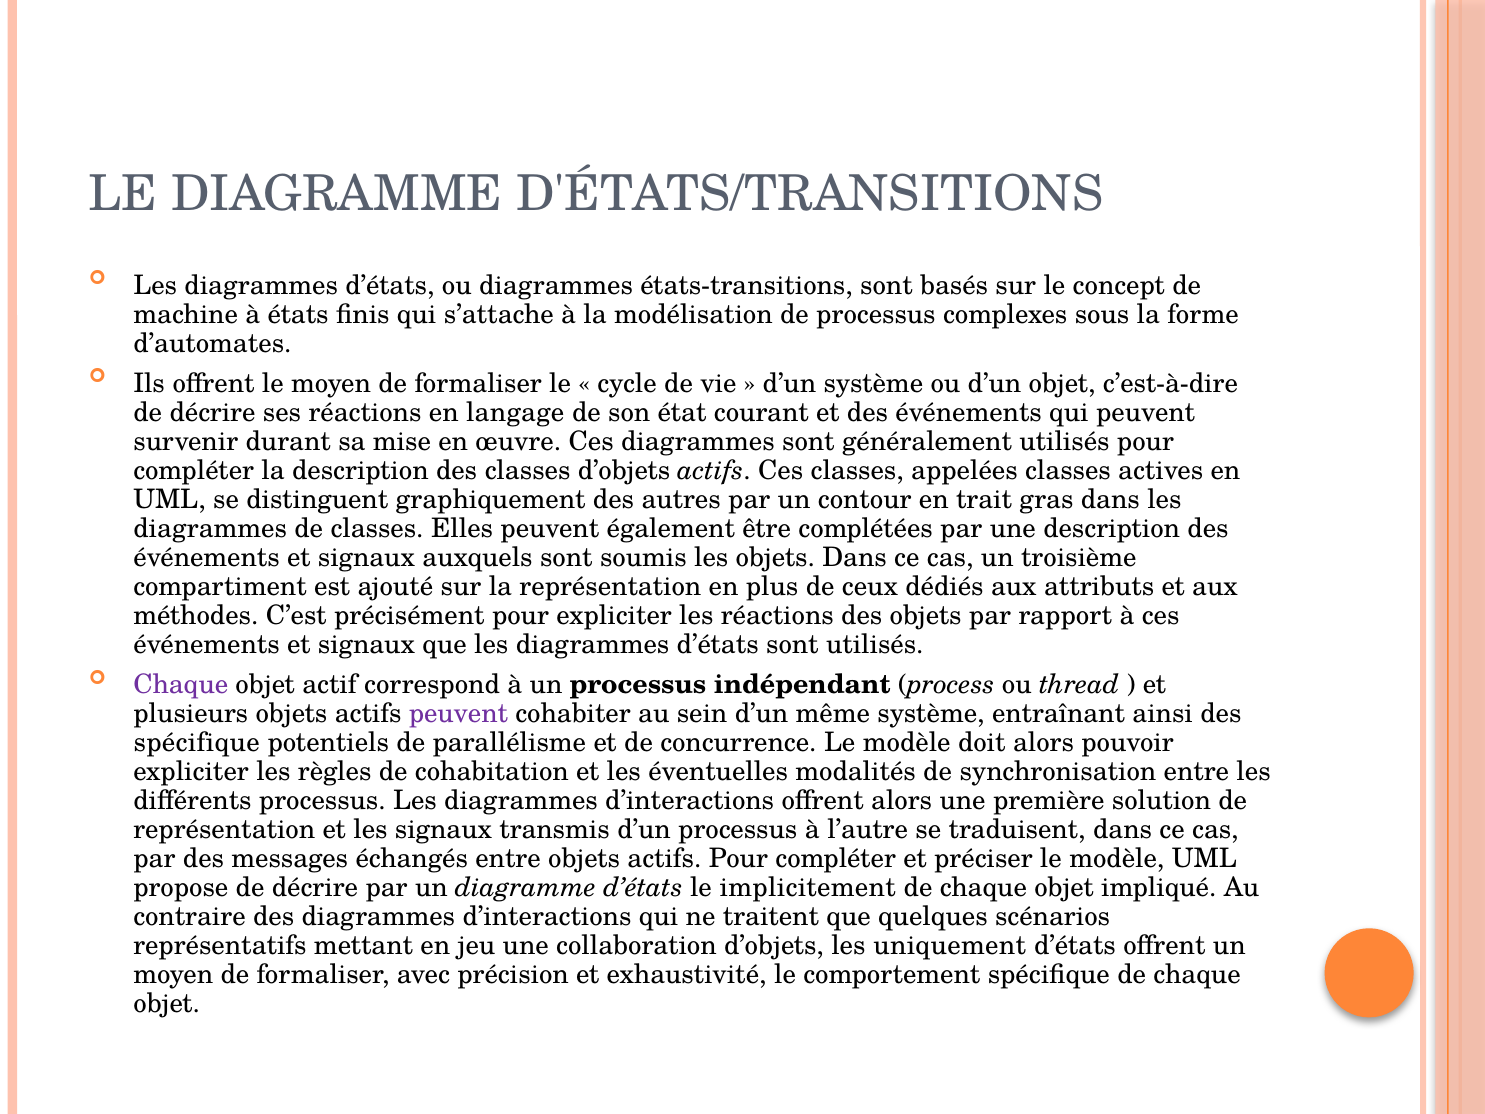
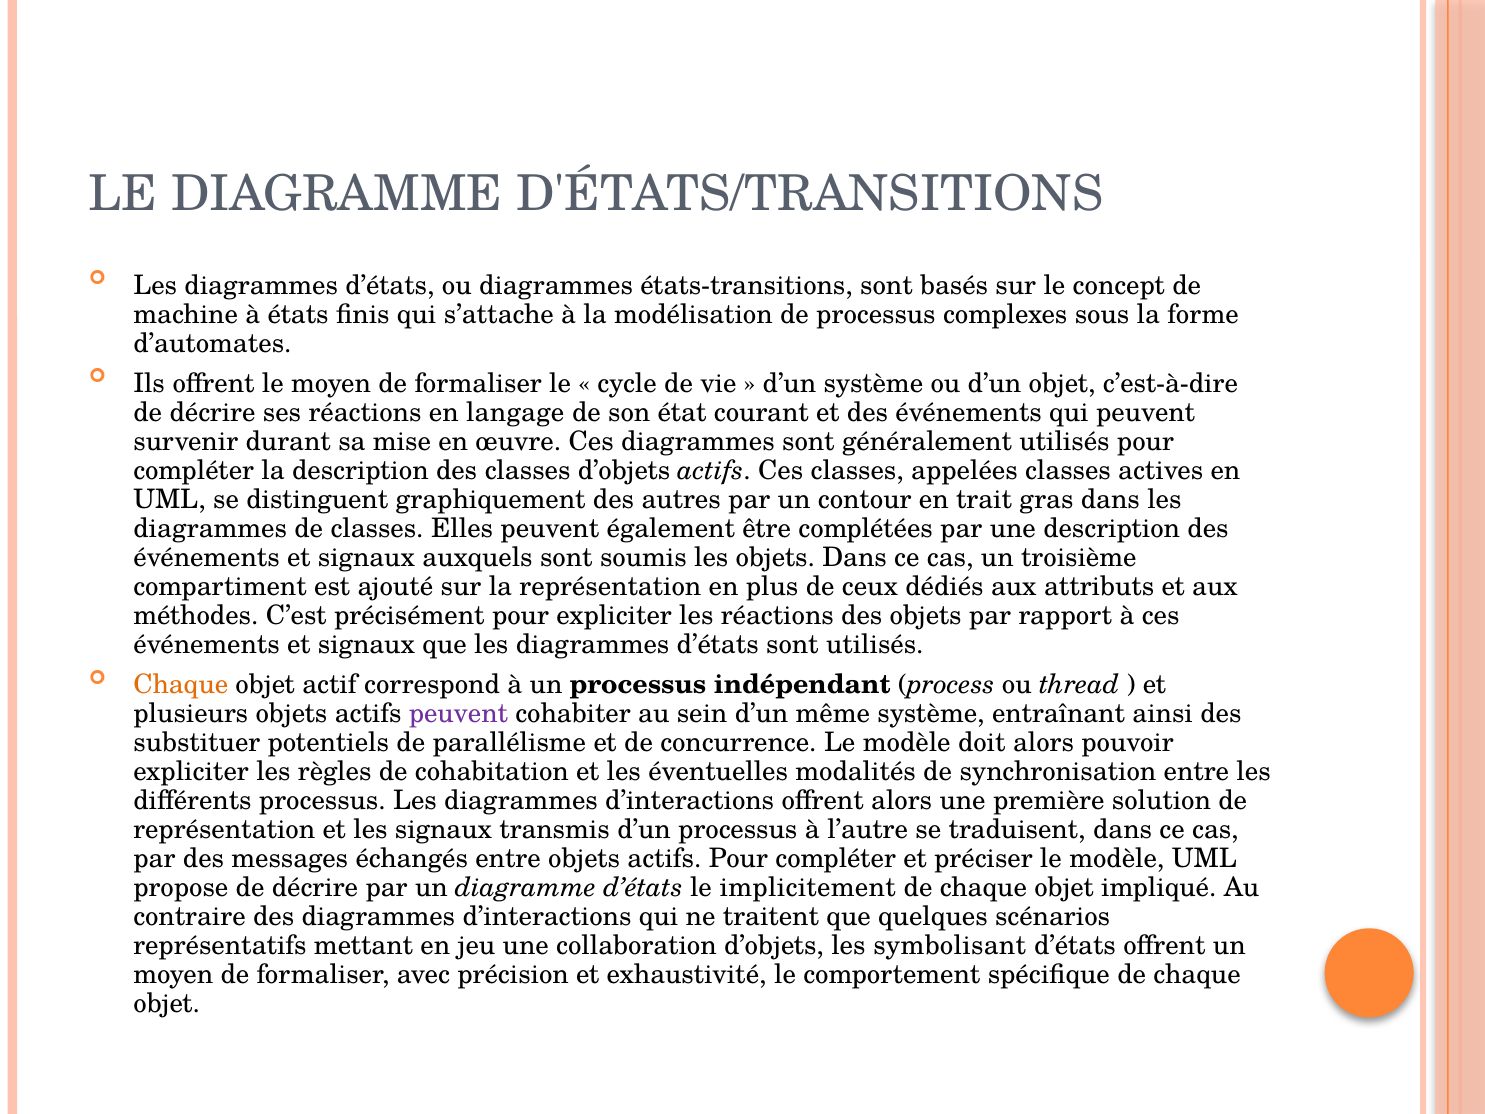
Chaque colour: purple -> orange (181, 684)
spécifique: spécifique -> substituer (197, 742)
uniquement: uniquement -> symbolisant (950, 945)
